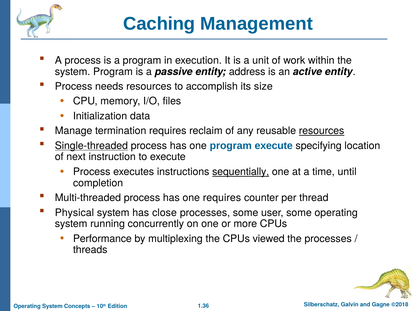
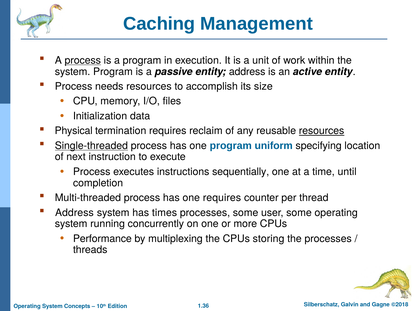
process underline: none -> present (83, 60)
Manage: Manage -> Physical (74, 131)
program execute: execute -> uniform (274, 146)
sequentially underline: present -> none (241, 172)
Physical: Physical -> Address (74, 213)
close: close -> times (165, 213)
viewed: viewed -> storing (269, 239)
